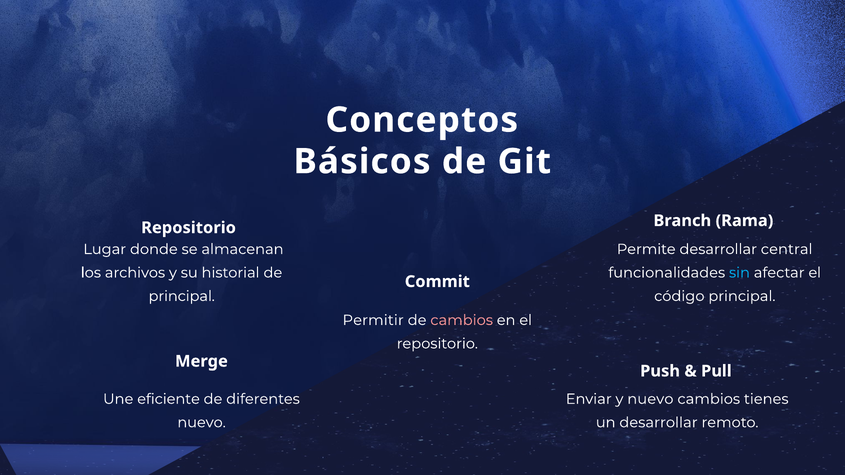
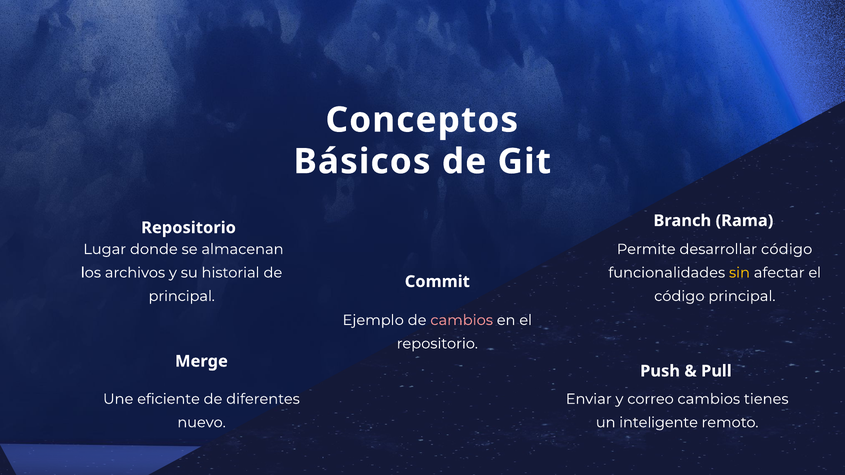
desarrollar central: central -> código (787, 249)
sin colour: light blue -> yellow (739, 273)
Permitir: Permitir -> Ejemplo (373, 320)
y nuevo: nuevo -> correo (651, 399)
un desarrollar: desarrollar -> inteligente (659, 423)
